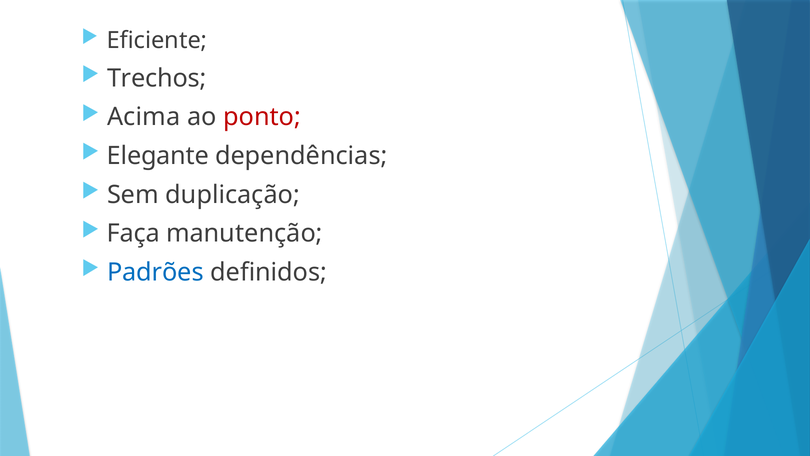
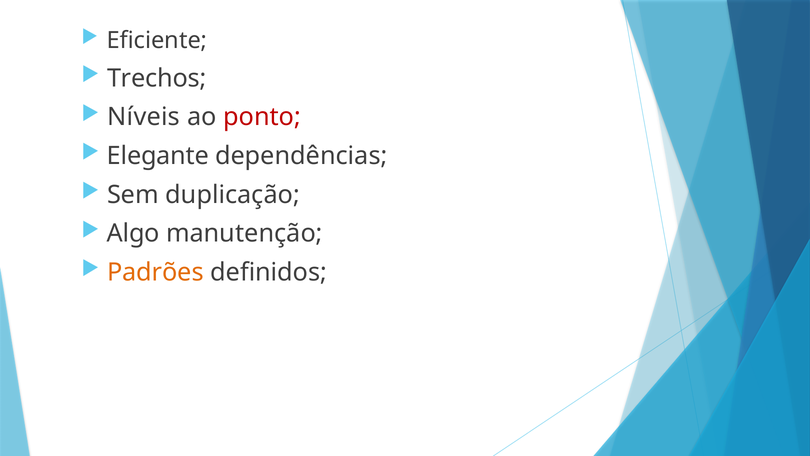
Acima: Acima -> Níveis (144, 117)
Faça: Faça -> Algo (133, 233)
Padrões colour: blue -> orange (155, 272)
